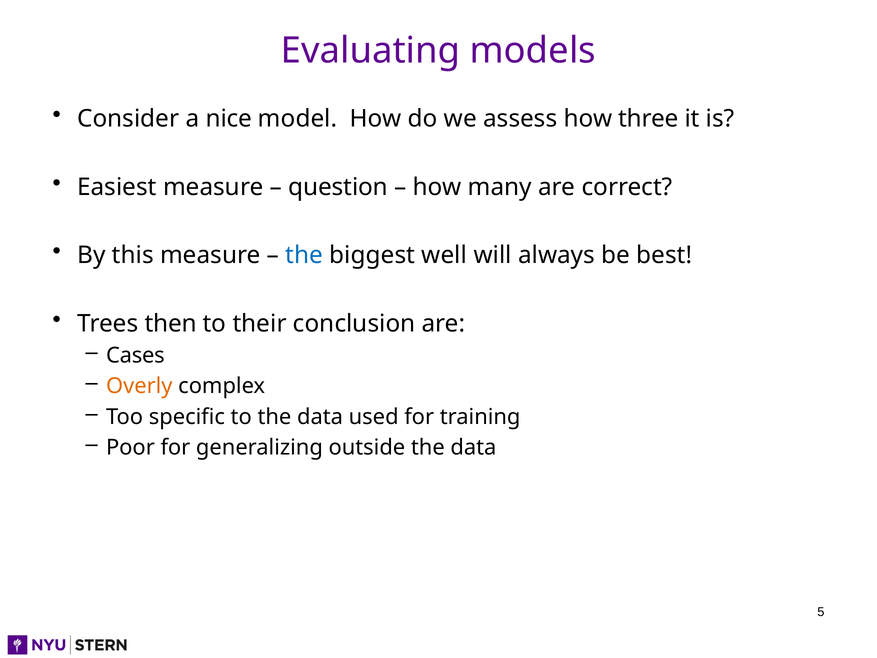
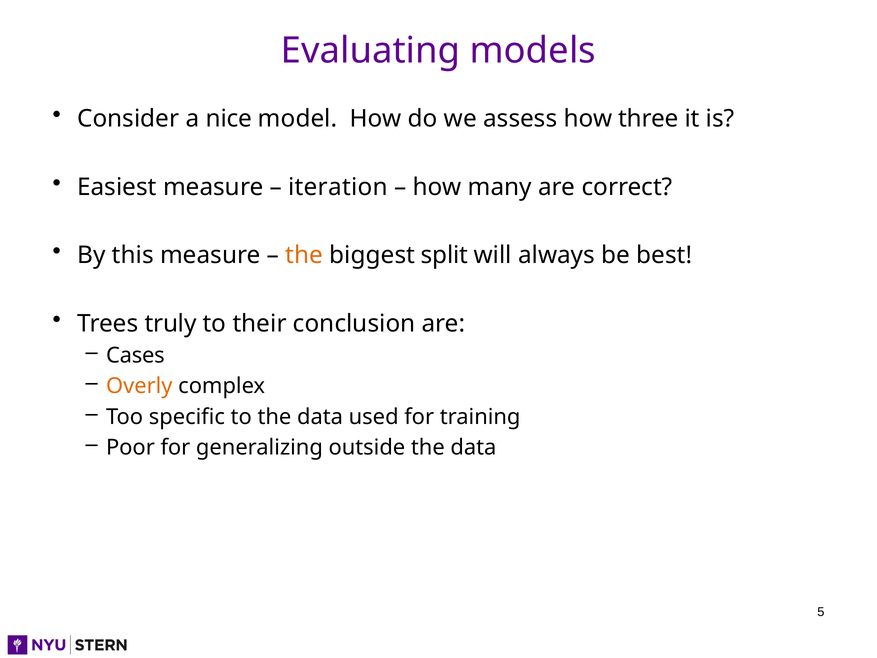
question: question -> iteration (338, 187)
the colour: blue -> orange (304, 255)
well: well -> split (444, 255)
then: then -> truly (171, 323)
